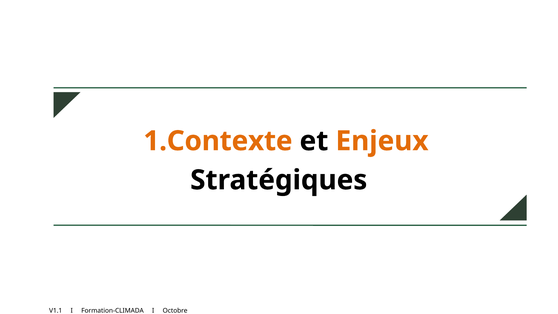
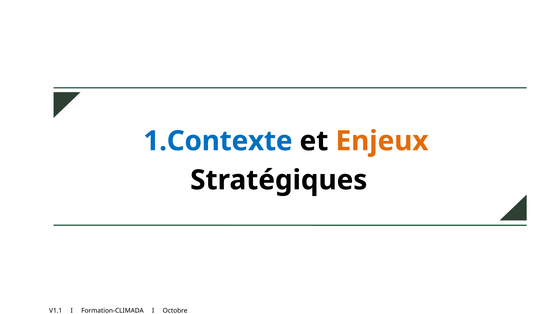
1.Contexte colour: orange -> blue (218, 141)
